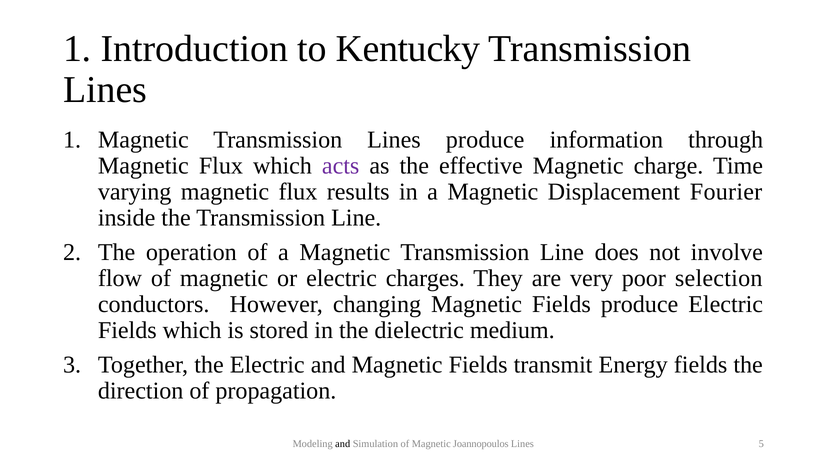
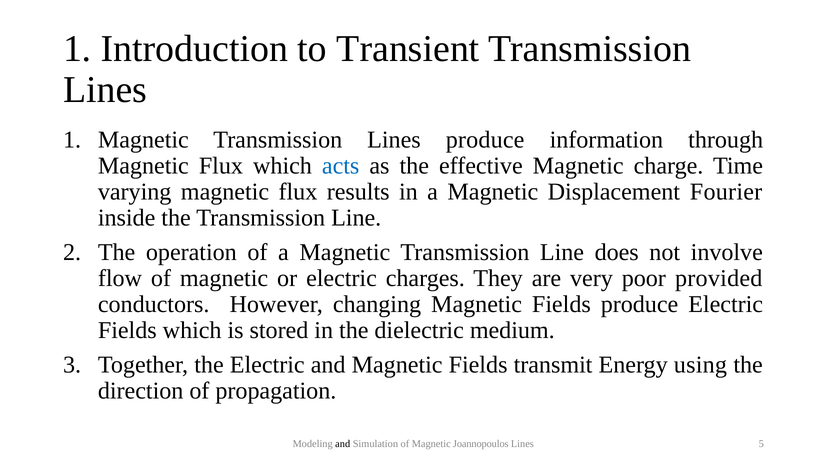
Kentucky: Kentucky -> Transient (408, 49)
acts colour: purple -> blue (341, 166)
selection: selection -> provided (719, 278)
Energy fields: fields -> using (700, 365)
